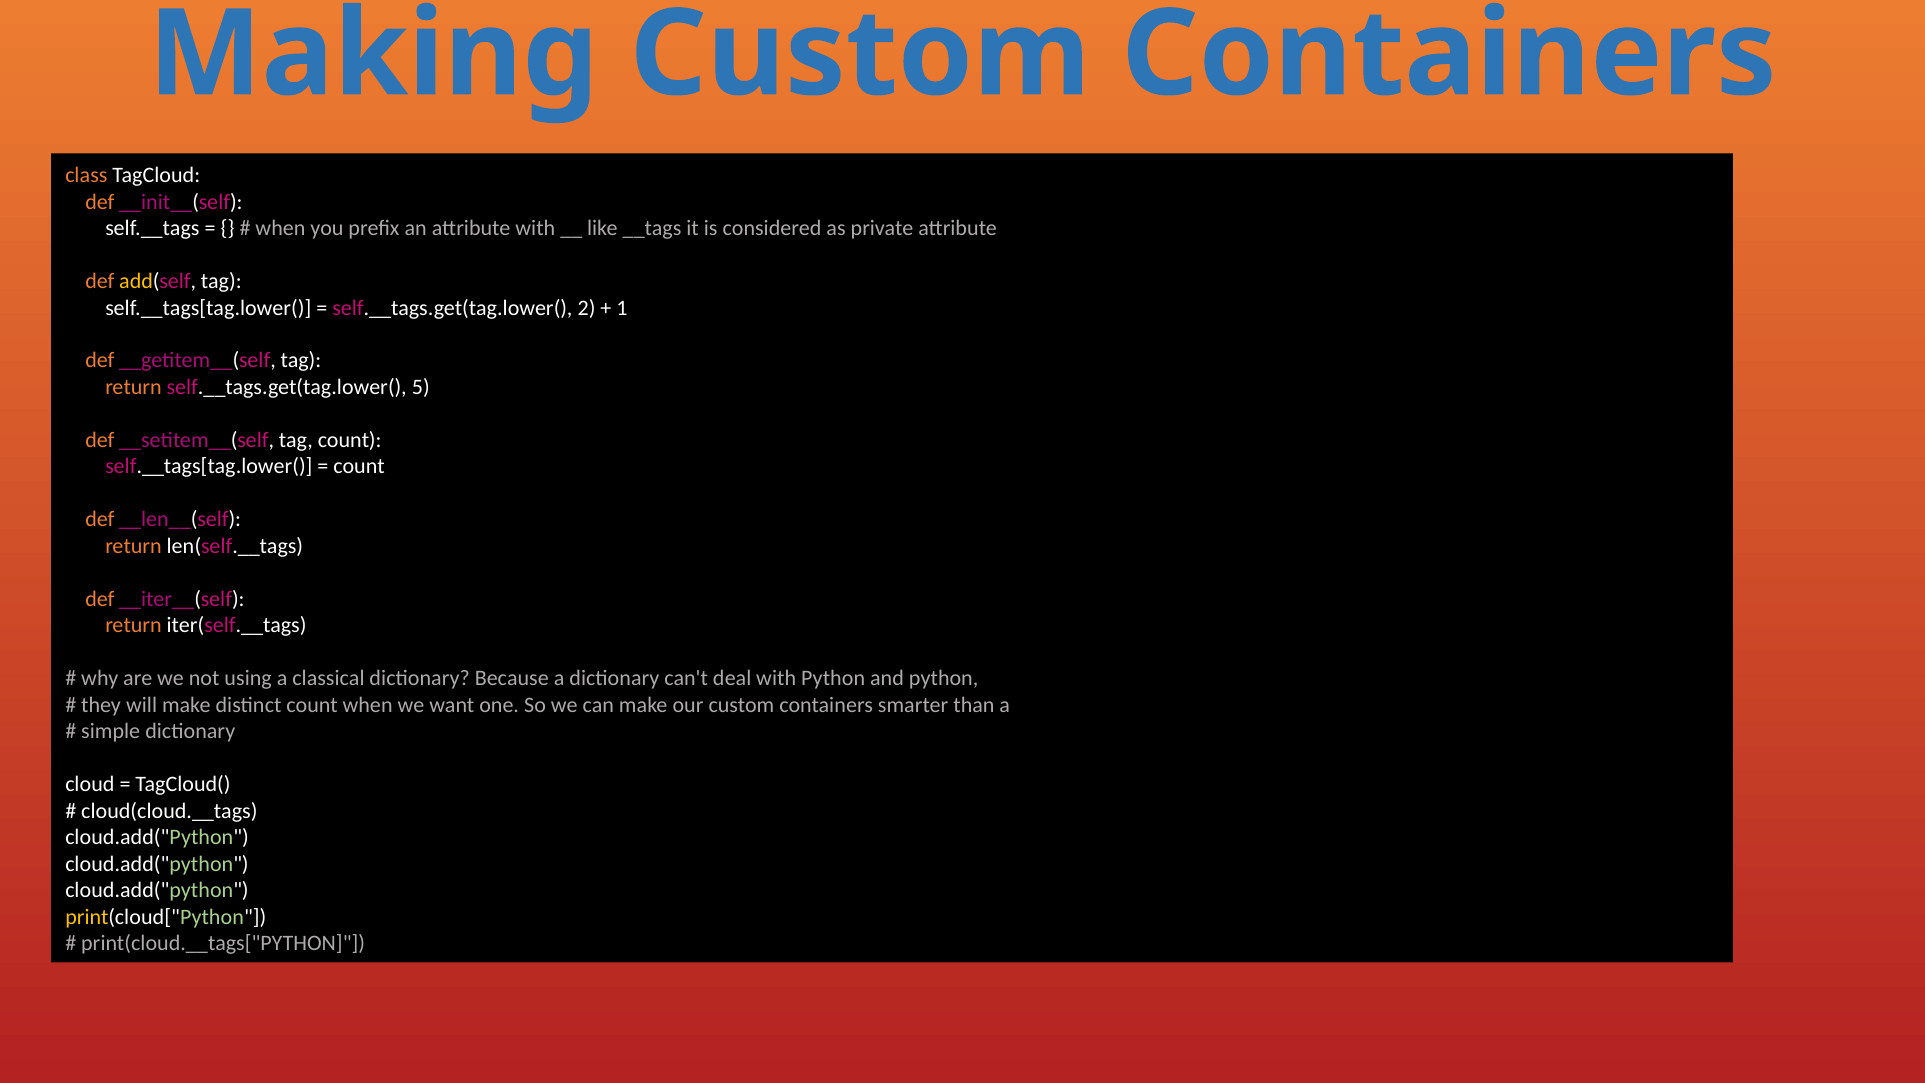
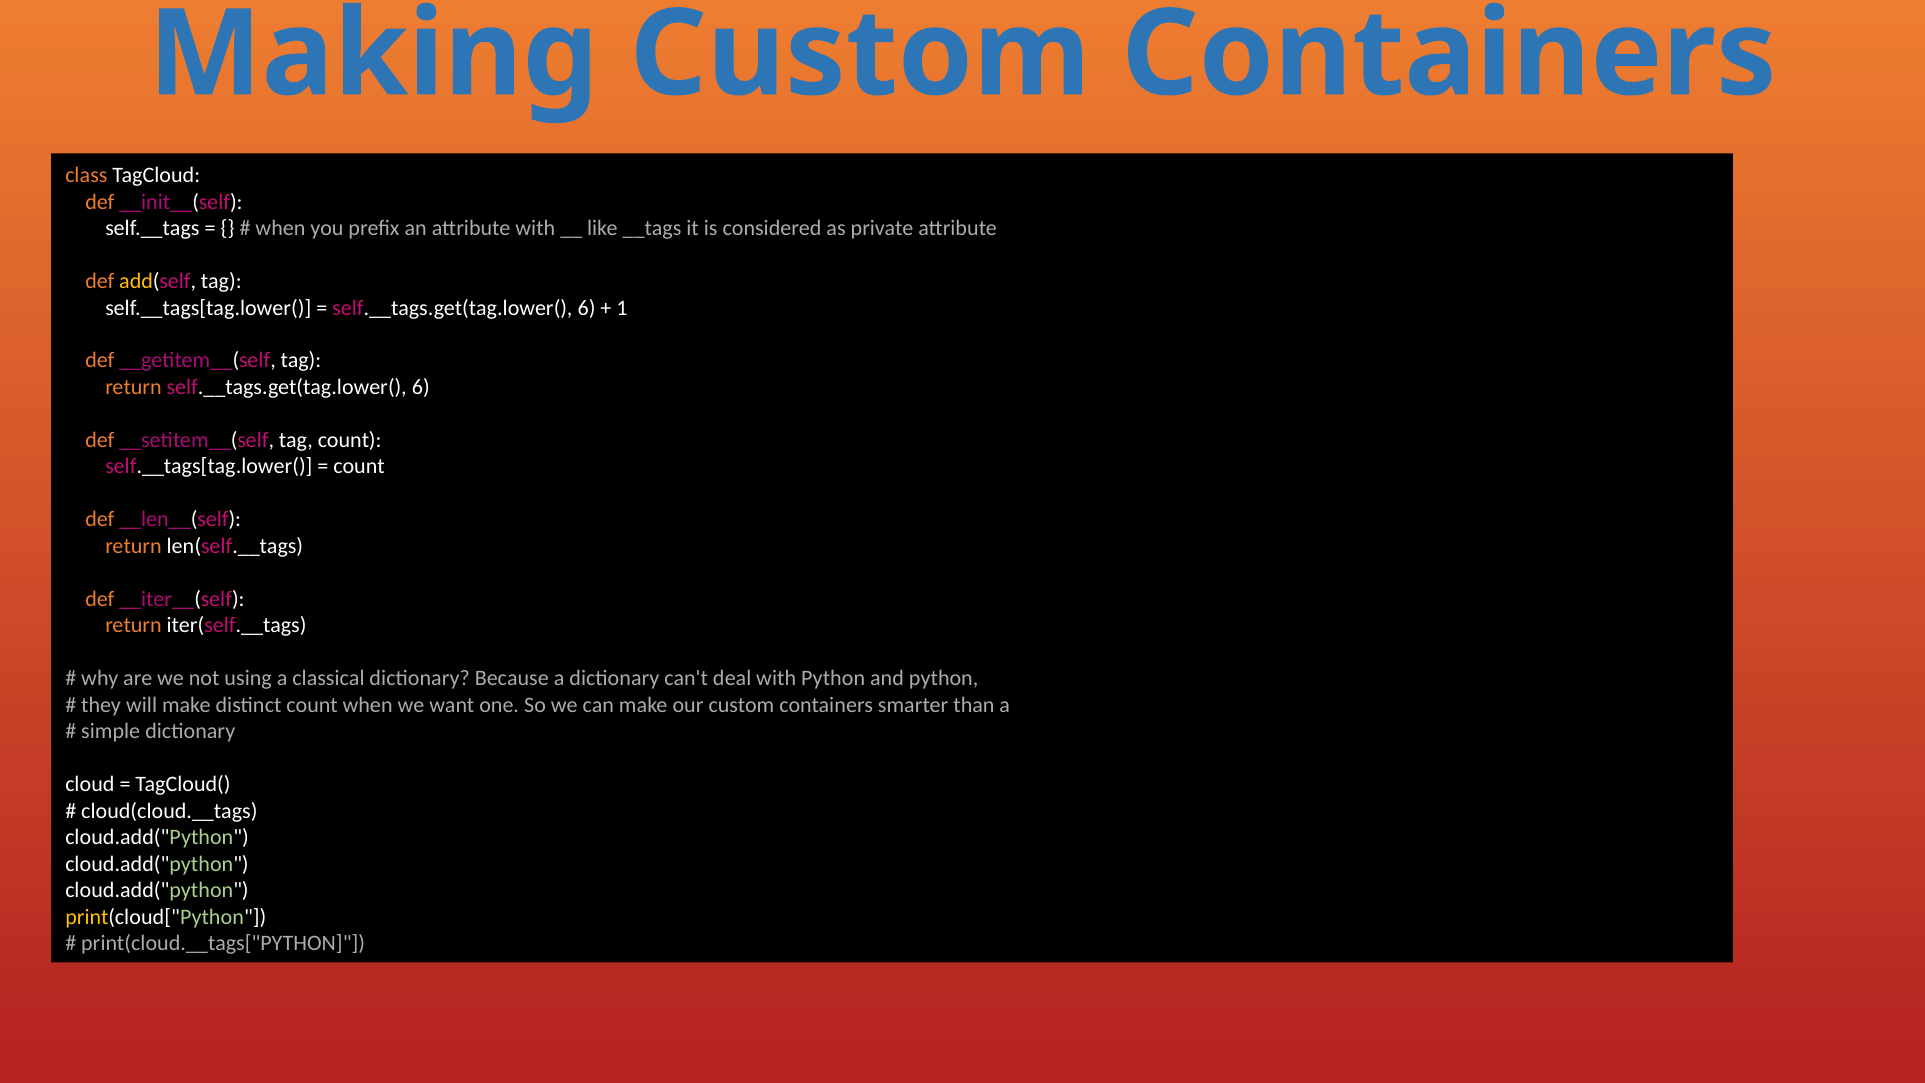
2: 2 -> 6 (587, 308)
return self.__tags.get(tag.lower( 5: 5 -> 6 (421, 387)
